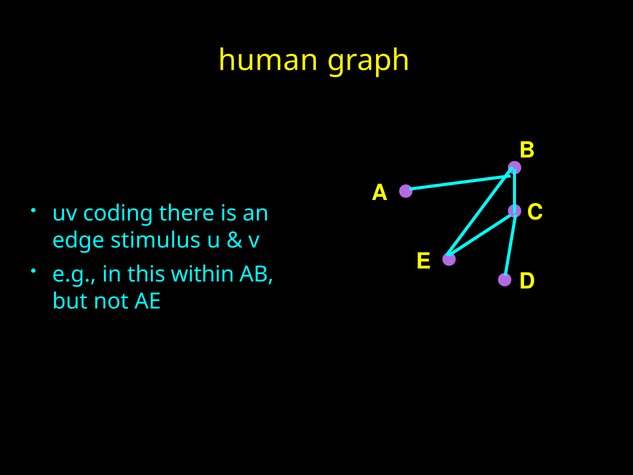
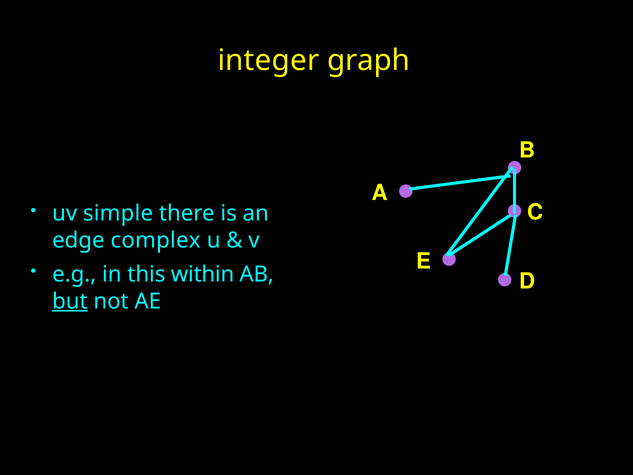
human: human -> integer (268, 60)
coding: coding -> simple (118, 214)
stimulus: stimulus -> complex (156, 240)
but underline: none -> present (70, 301)
